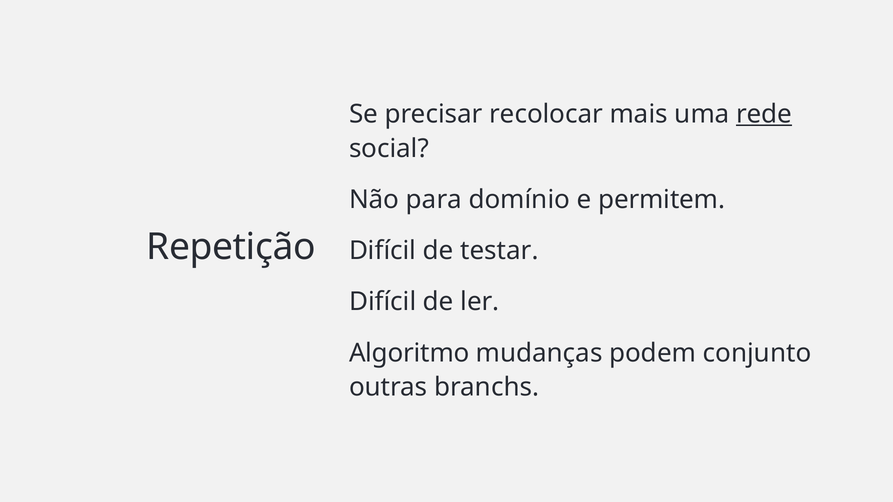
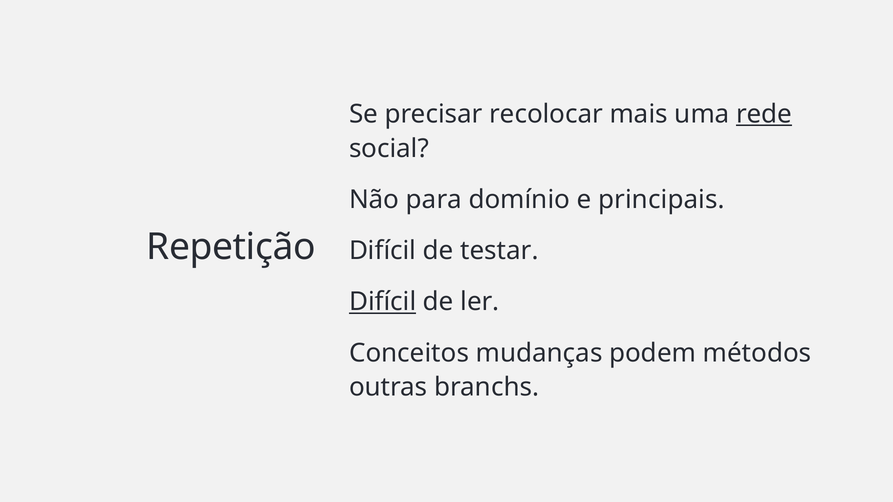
permitem: permitem -> principais (661, 200)
Difícil underline: none -> present (383, 302)
Algoritmo: Algoritmo -> Conceitos (409, 353)
conjunto: conjunto -> métodos (757, 353)
